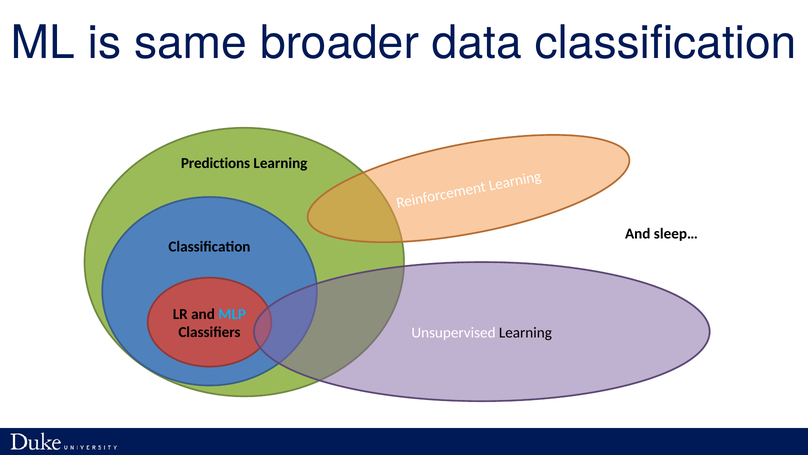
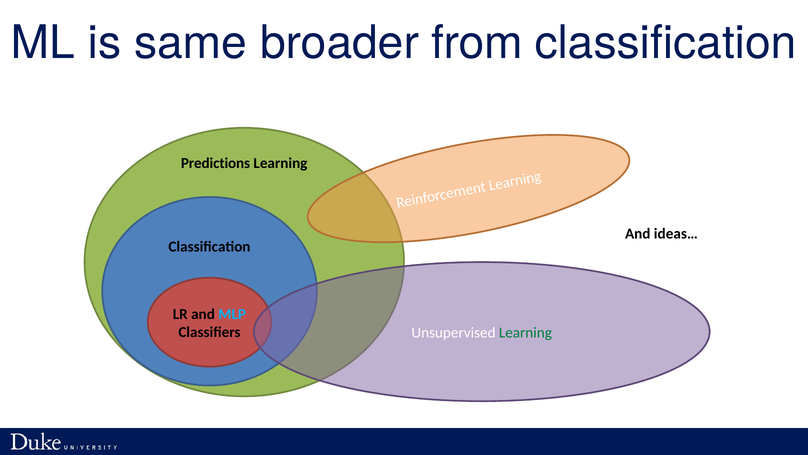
data: data -> from (477, 43)
sleep…: sleep… -> ideas… (676, 233)
Learning colour: black -> green (525, 332)
